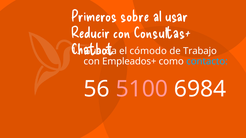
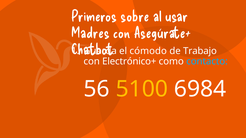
Reducir: Reducir -> Madres (90, 33)
Consultas+: Consultas+ -> Asegúrate+ (163, 33)
Empleados+: Empleados+ -> Electrónico+ (129, 61)
5100 colour: pink -> yellow (142, 89)
